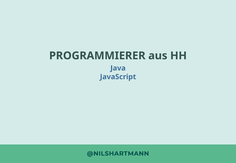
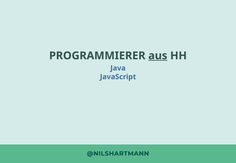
aus underline: none -> present (158, 56)
